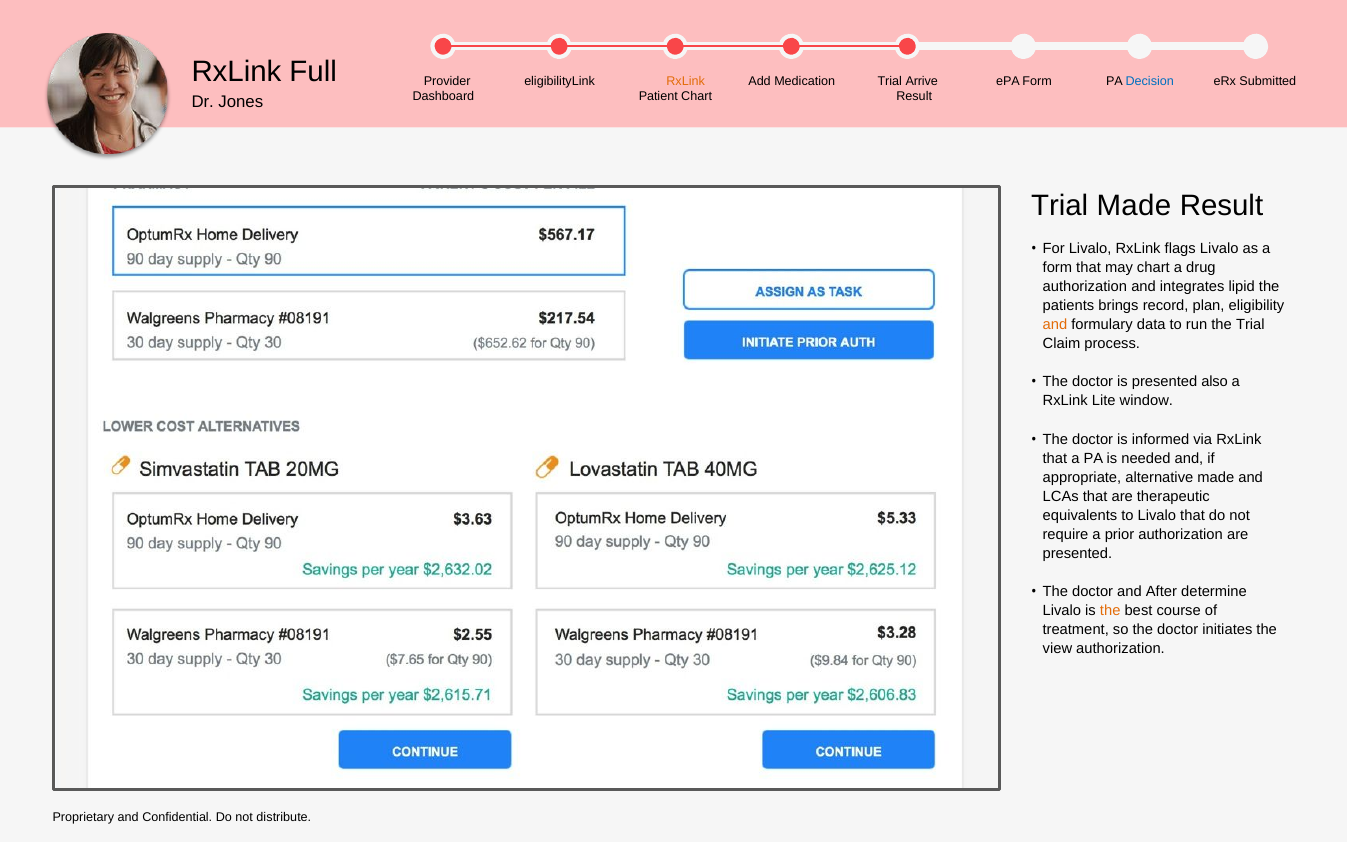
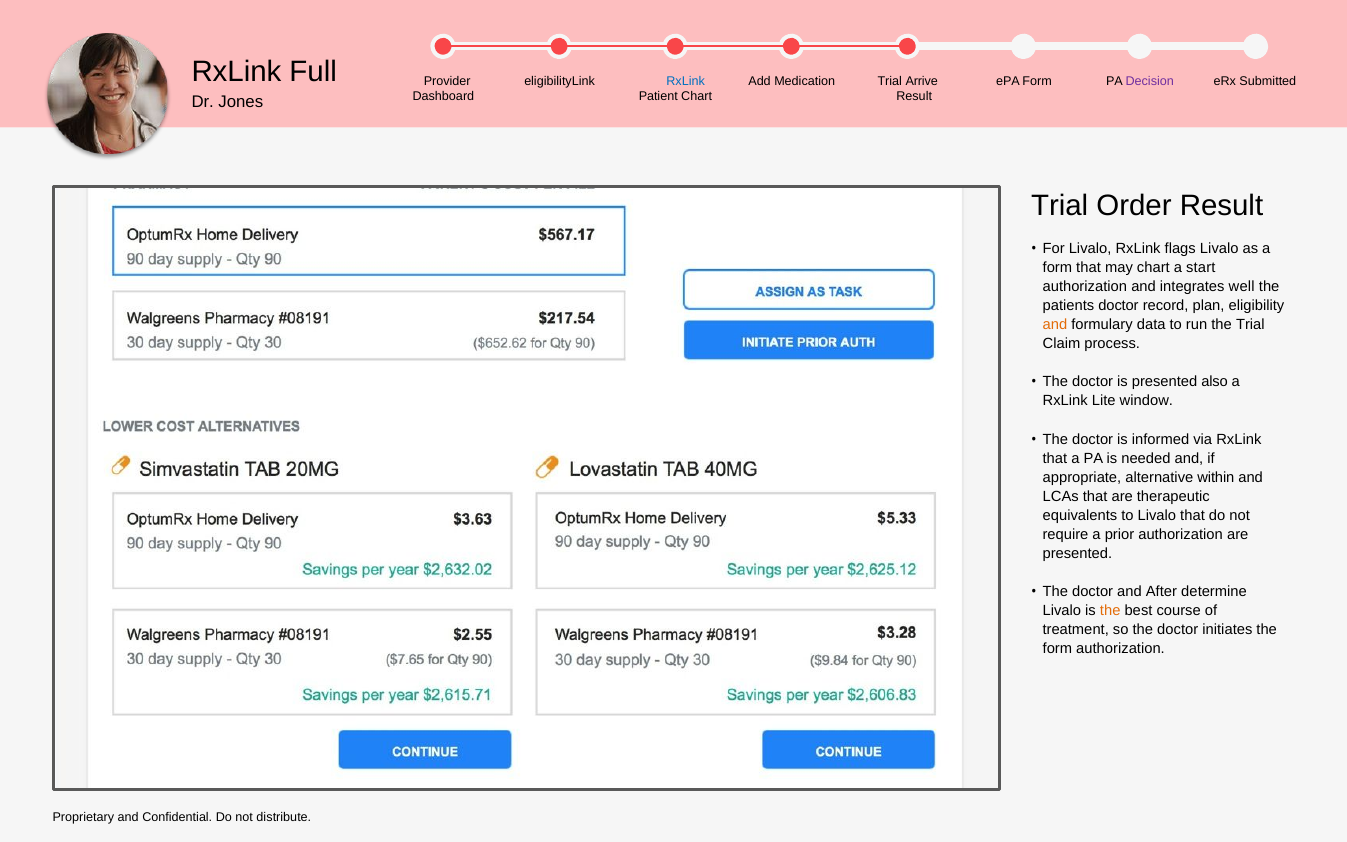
RxLink colour: orange -> blue (686, 81)
Decision colour: blue -> purple (1150, 81)
Trial Made: Made -> Order (1134, 206)
drug: drug -> start (1201, 268)
lipid: lipid -> well (1242, 287)
patients brings: brings -> doctor (1119, 306)
alternative made: made -> within (1216, 477)
view: view -> form (1057, 649)
